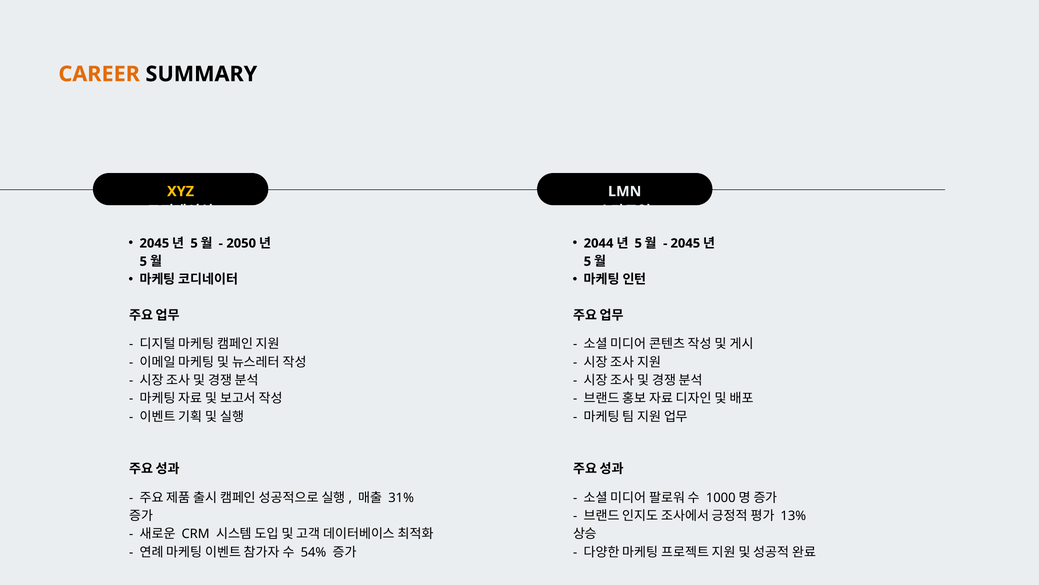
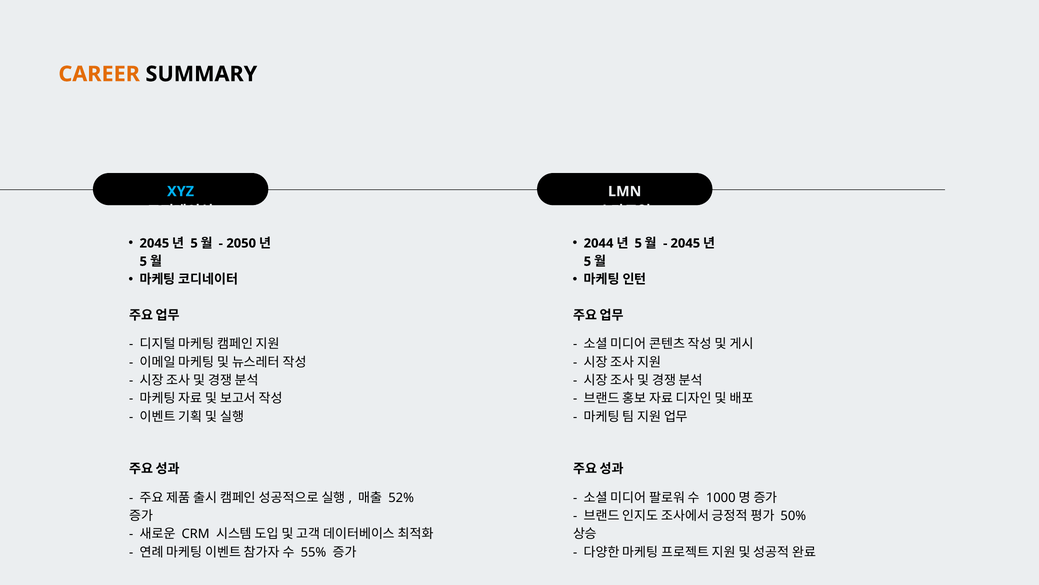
XYZ colour: yellow -> light blue (181, 191)
31%: 31% -> 52% (401, 497)
13%: 13% -> 50% (793, 516)
54%: 54% -> 55% (313, 552)
